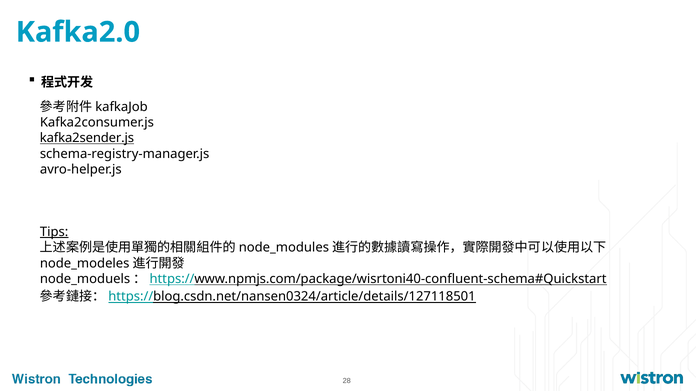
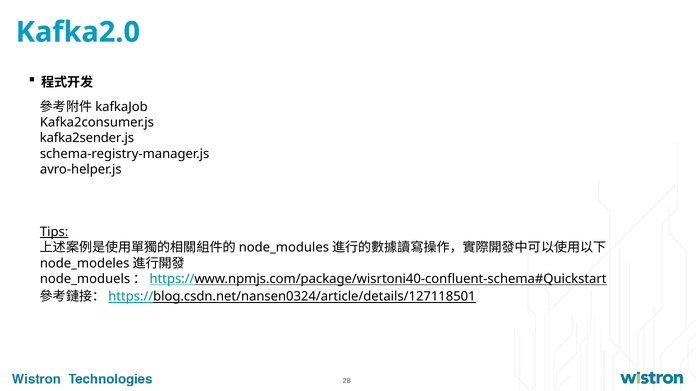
kafka2sender.js underline: present -> none (87, 138)
